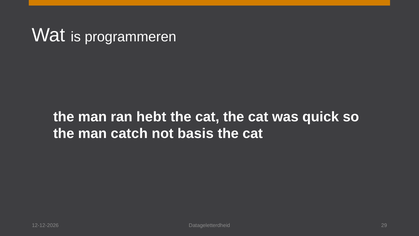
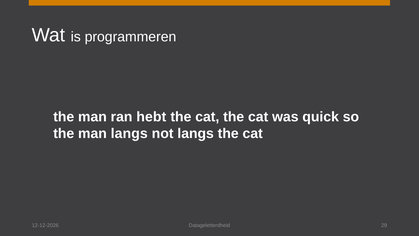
man catch: catch -> langs (129, 133)
not basis: basis -> langs (196, 133)
